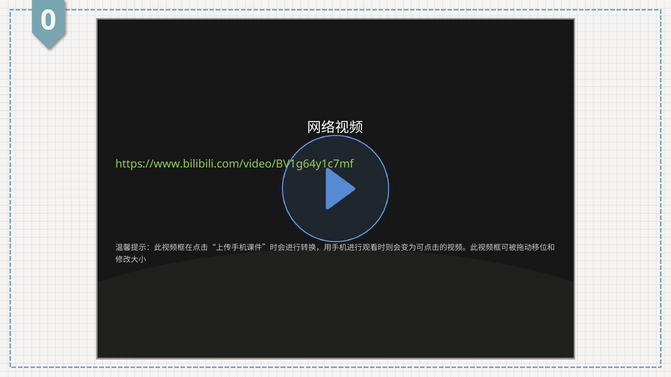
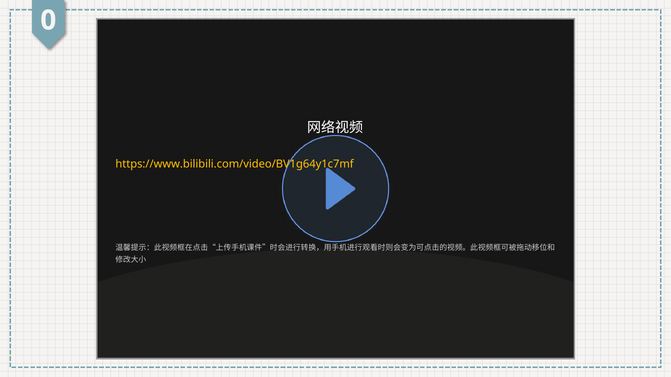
https://www.bilibili.com/video/BV1g64y1c7mf colour: light green -> yellow (235, 164)
